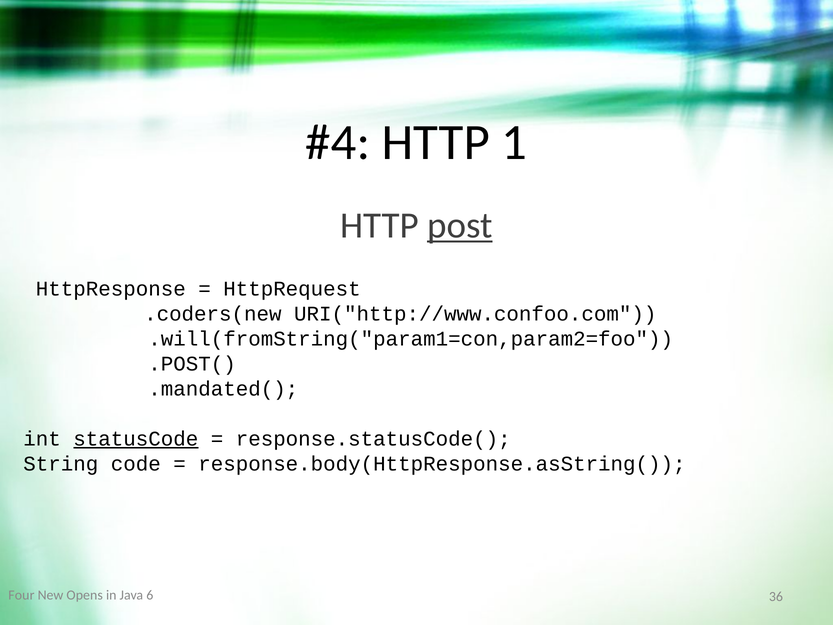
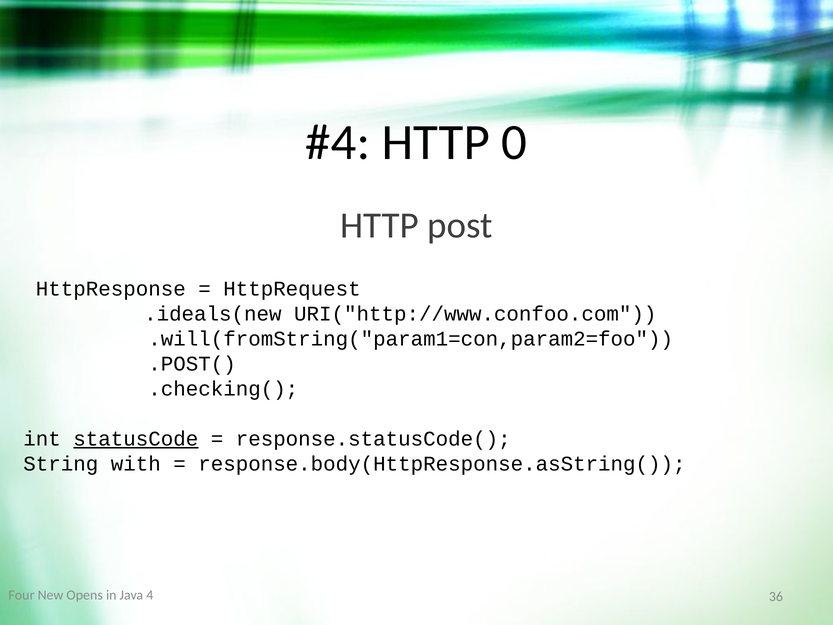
1: 1 -> 0 (514, 142)
post underline: present -> none (460, 226)
.coders(new: .coders(new -> .ideals(new (213, 314)
.mandated(: .mandated( -> .checking( (223, 389)
code: code -> with (136, 464)
6: 6 -> 4 (150, 595)
